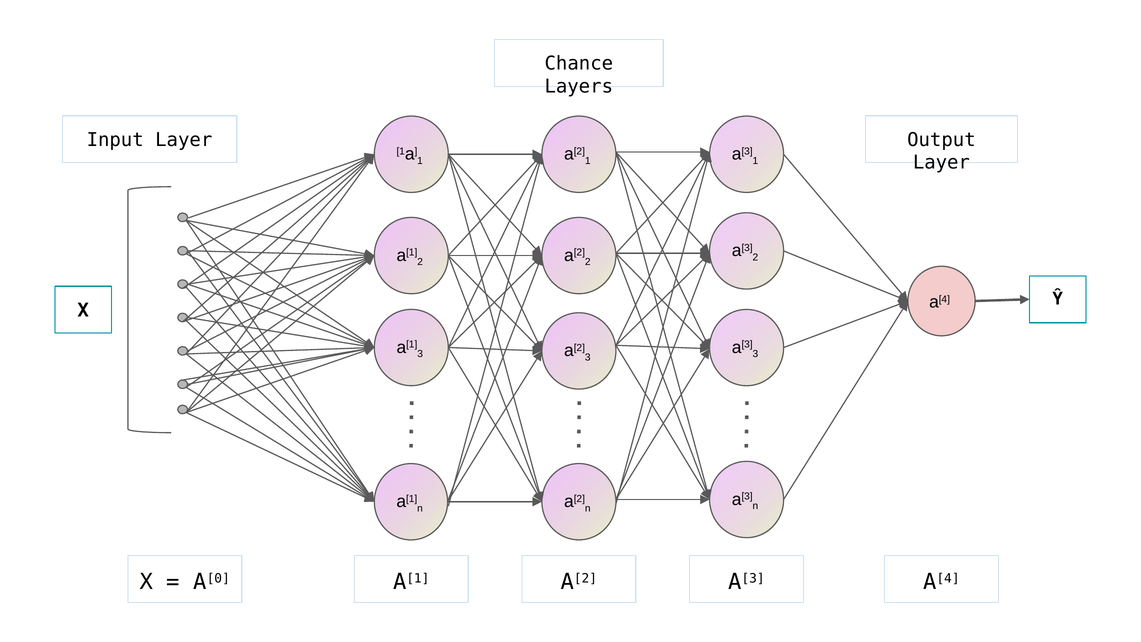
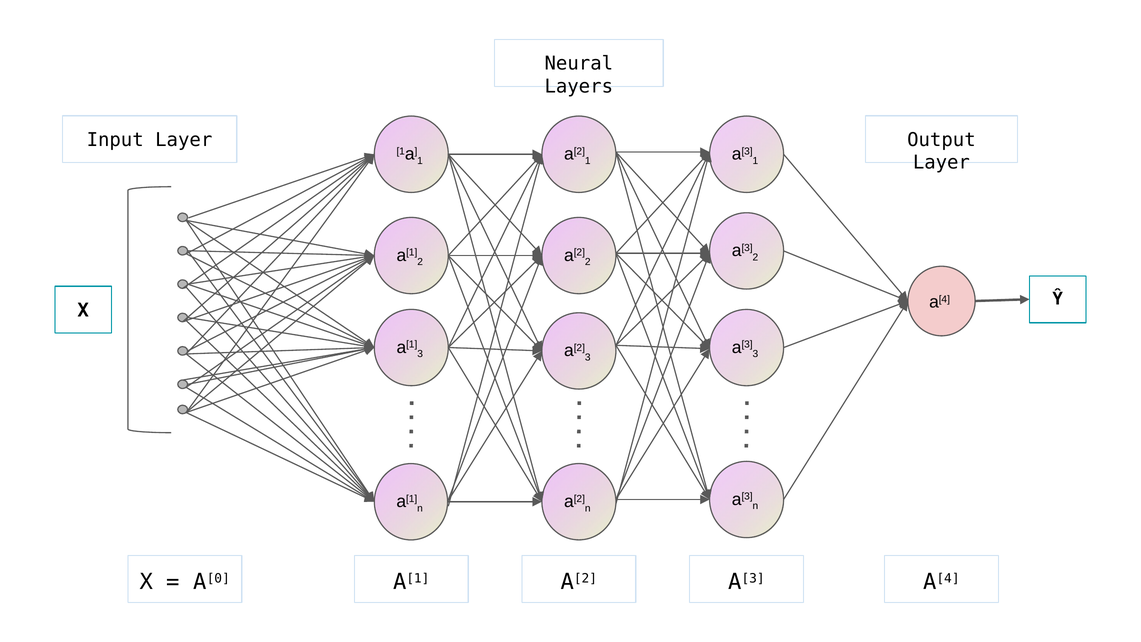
Chance: Chance -> Neural (579, 64)
